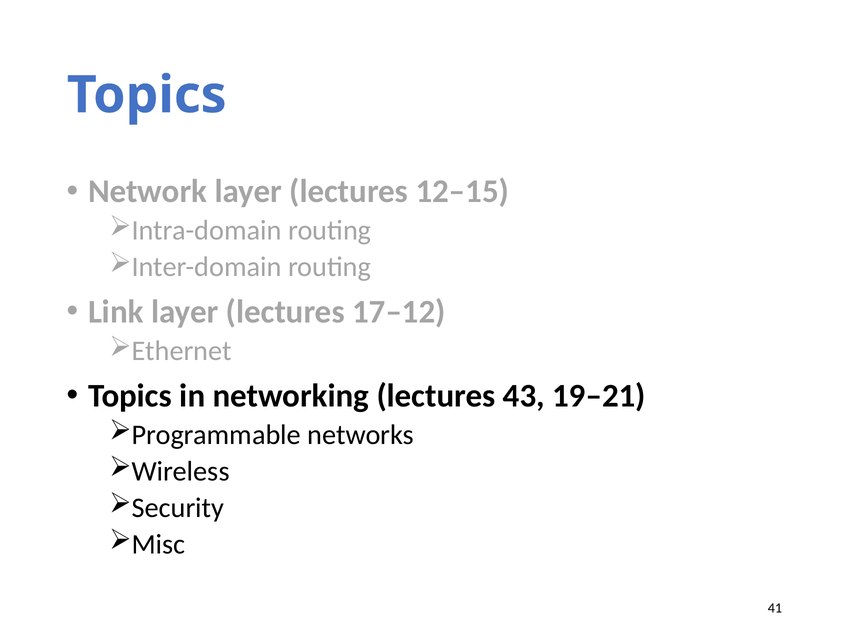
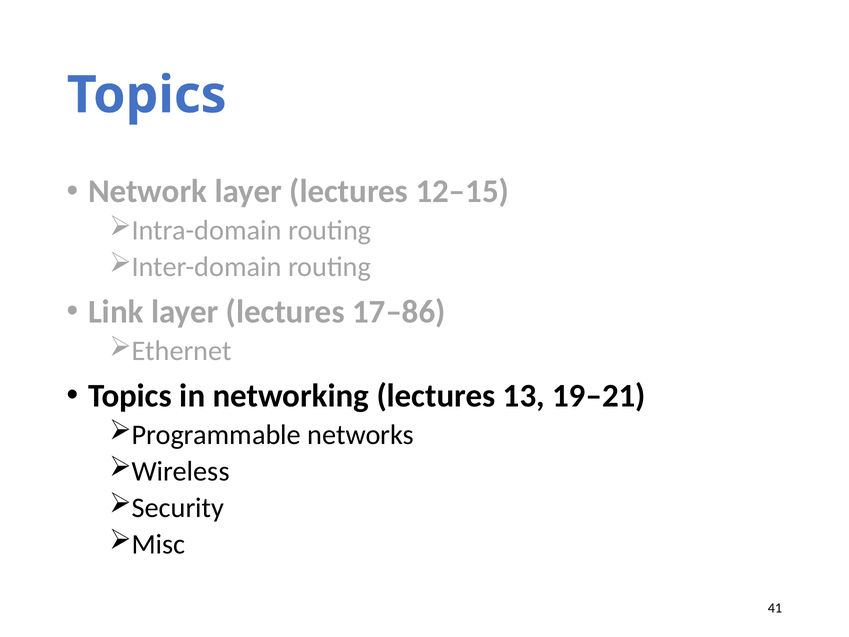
17–12: 17–12 -> 17–86 (399, 312)
43: 43 -> 13 (524, 396)
